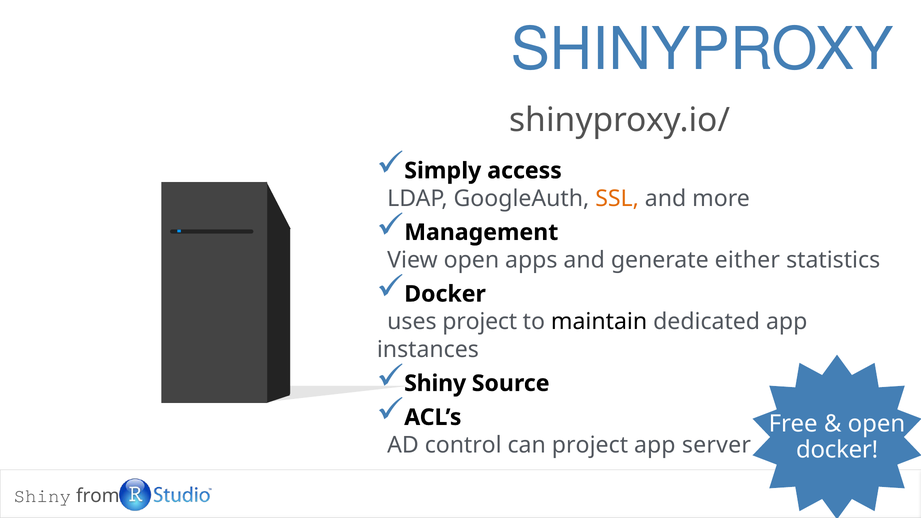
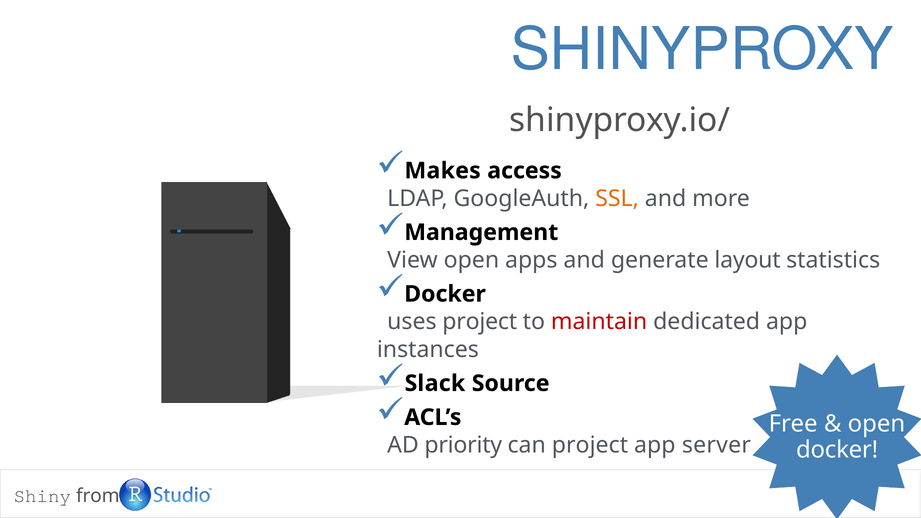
Simply: Simply -> Makes (443, 171)
either: either -> layout (748, 260)
maintain colour: black -> red (599, 322)
Shiny: Shiny -> Slack (435, 383)
control: control -> priority (463, 445)
